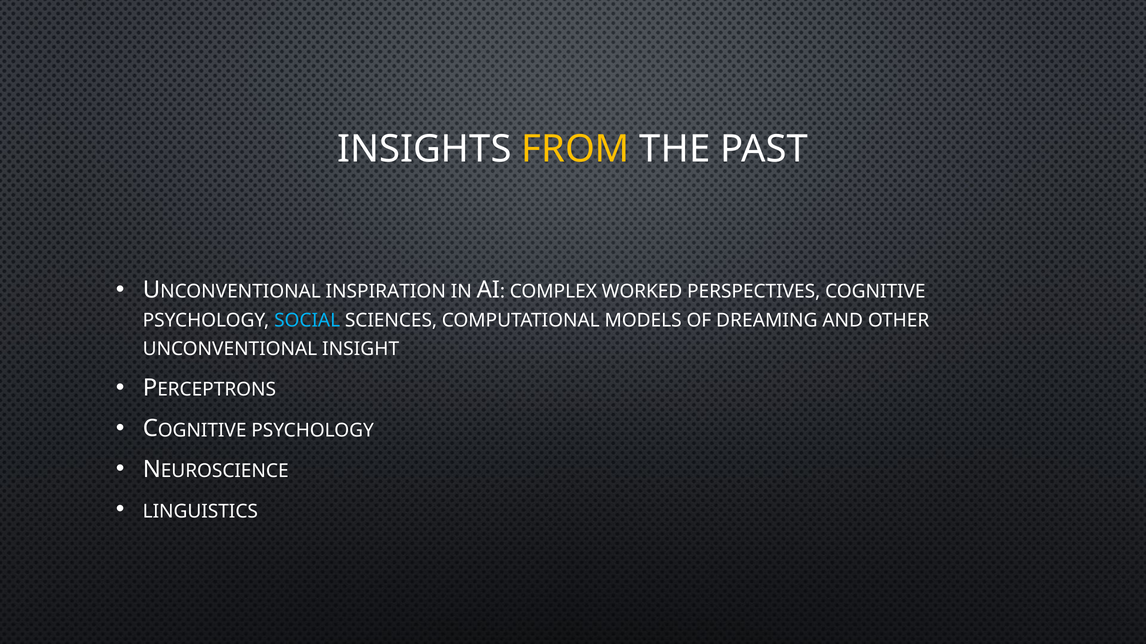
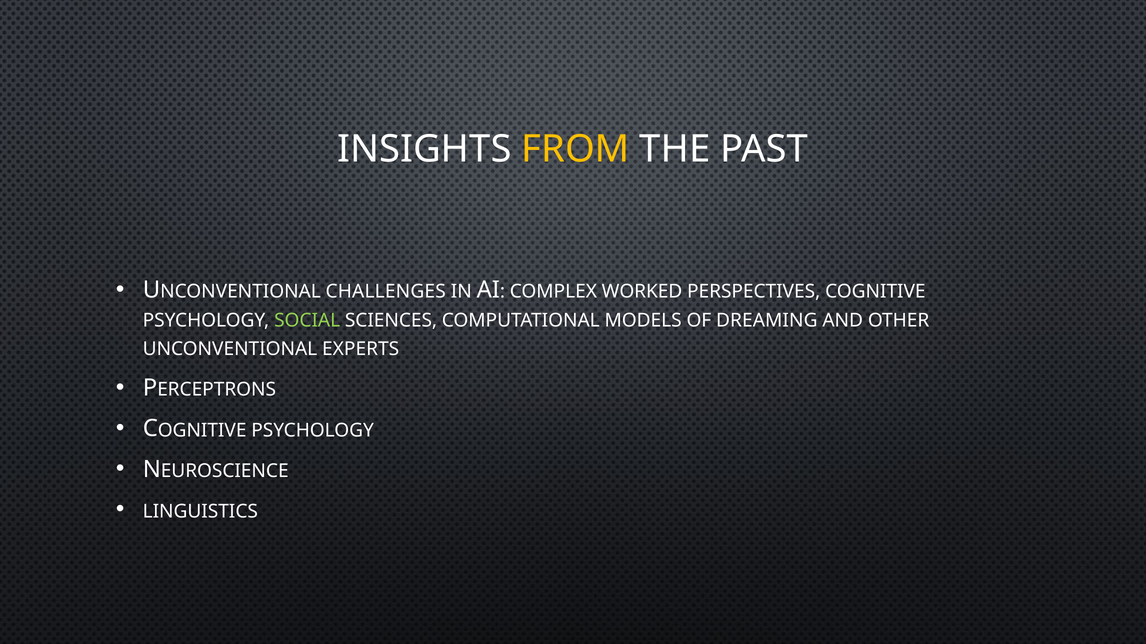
INSPIRATION: INSPIRATION -> CHALLENGES (386, 292)
SOCIAL colour: light blue -> light green (307, 321)
INSIGHT: INSIGHT -> EXPERTS (361, 349)
